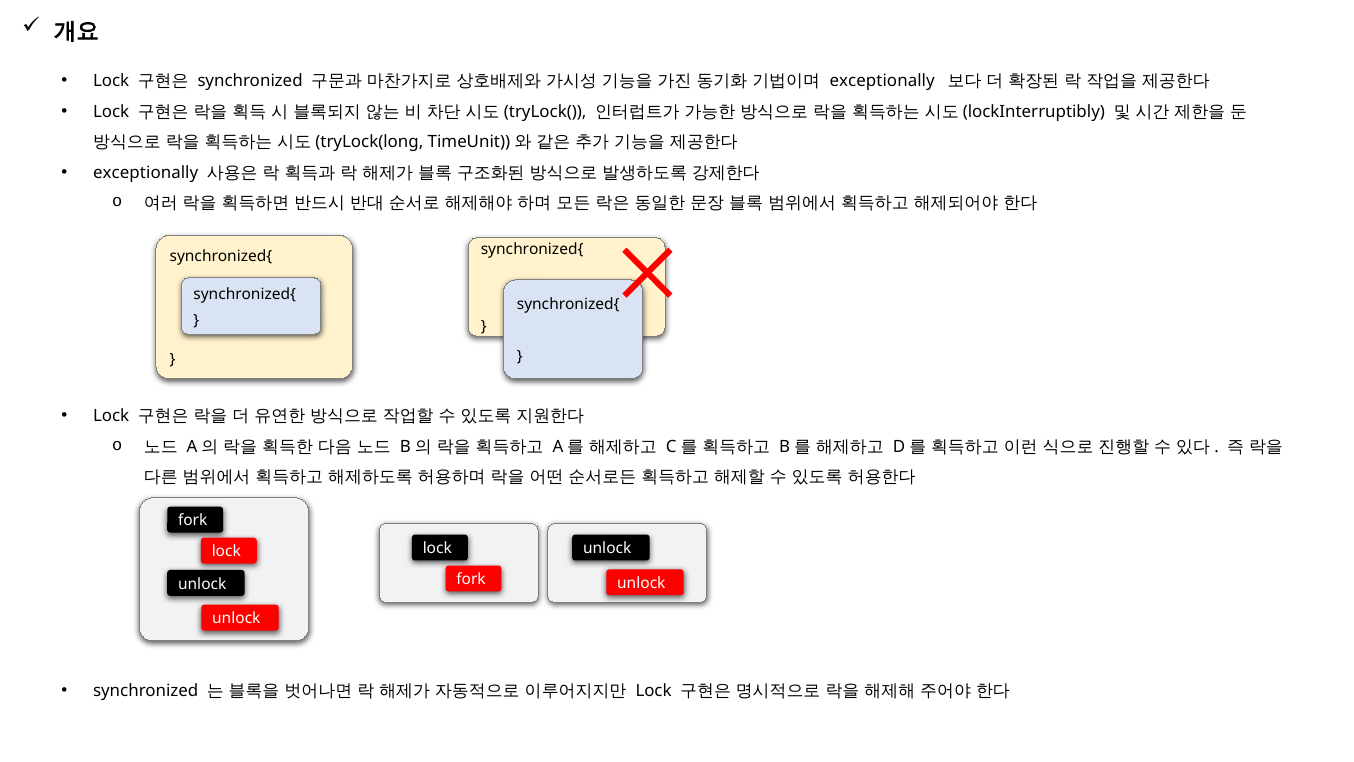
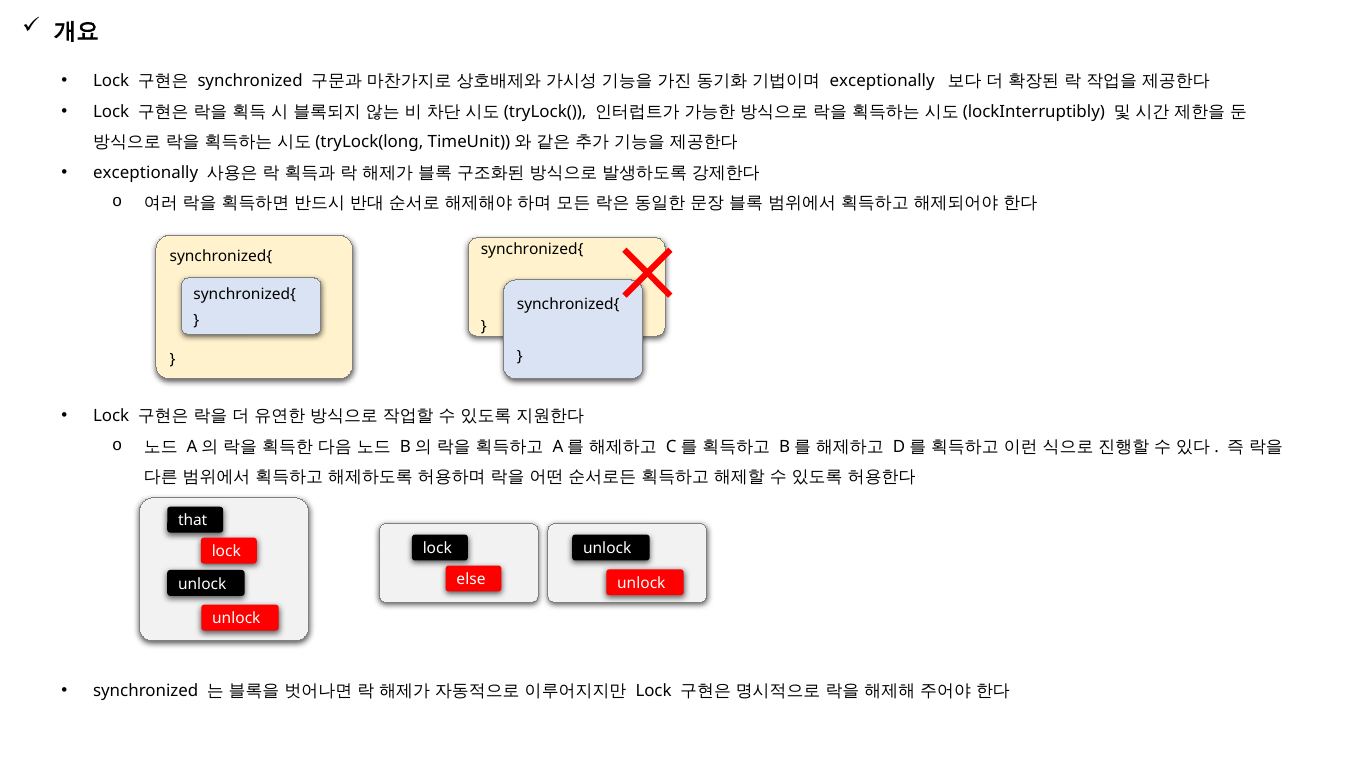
fork: fork -> that (193, 520)
fork: fork -> else (471, 579)
